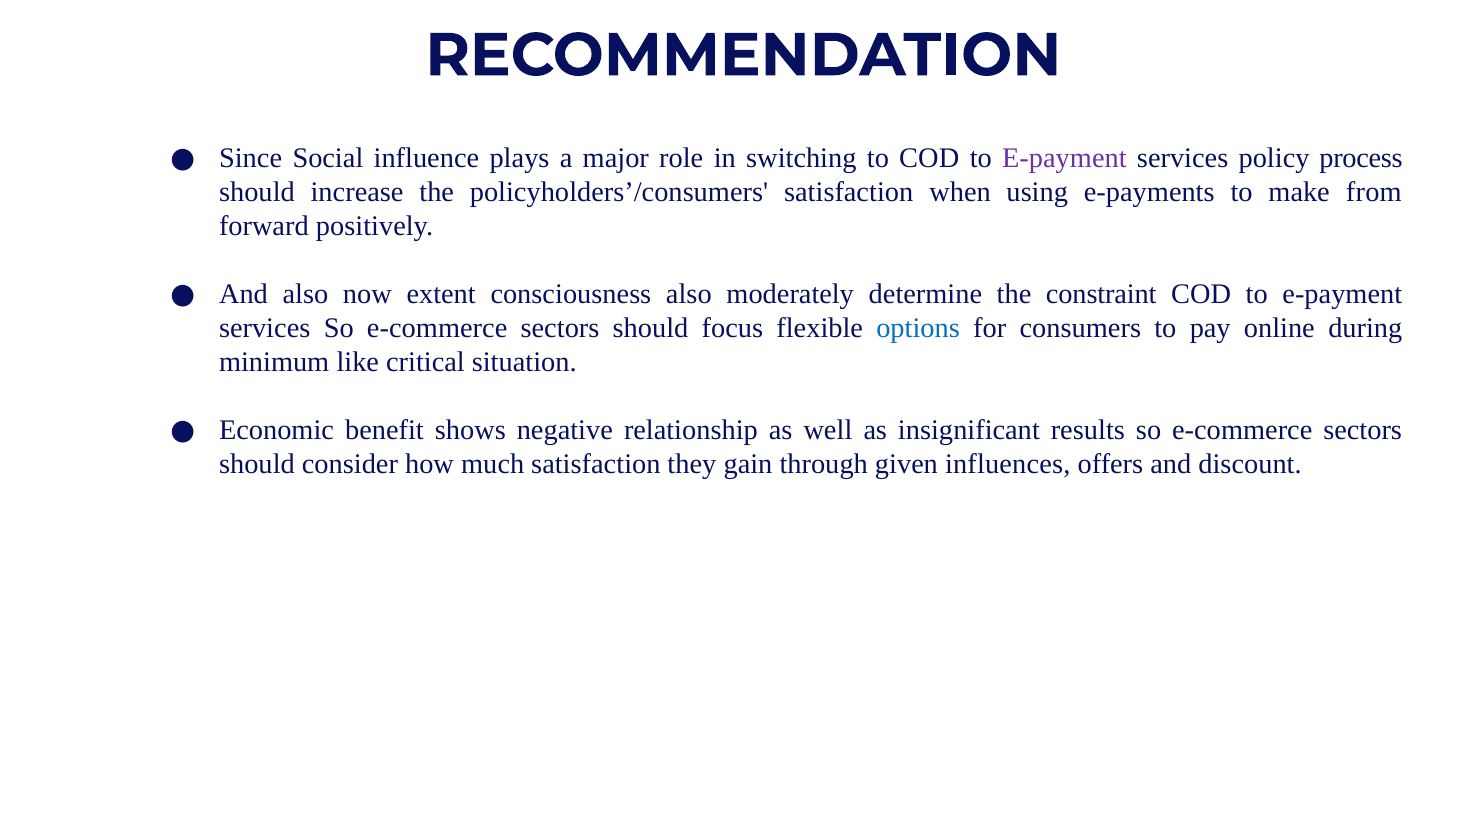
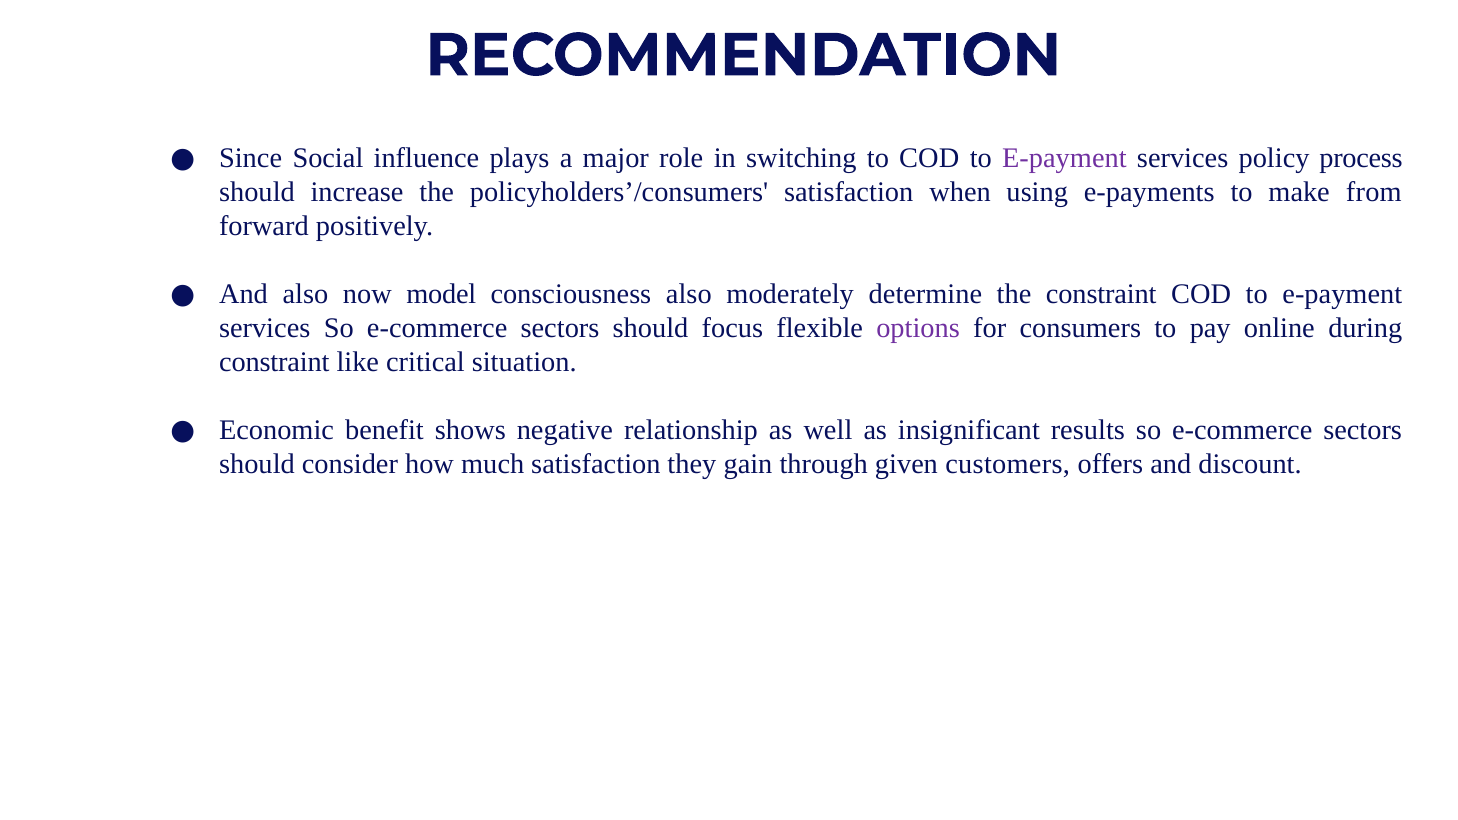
extent: extent -> model (441, 295)
options colour: blue -> purple (918, 329)
minimum: minimum -> constraint (274, 363)
influences: influences -> customers (1008, 465)
